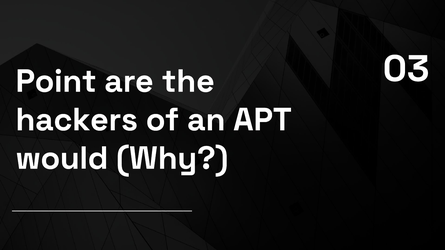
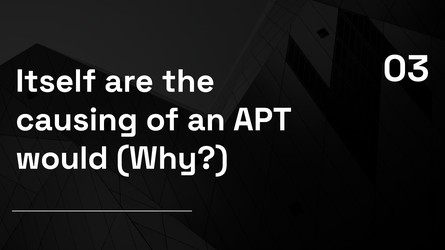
Point: Point -> Itself (56, 81)
hackers: hackers -> causing (77, 120)
